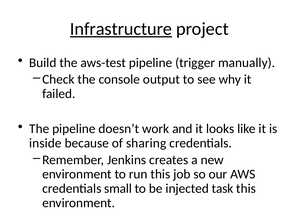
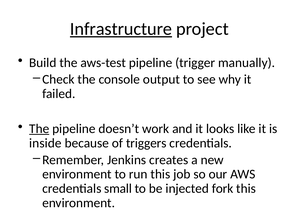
The underline: none -> present (39, 129)
sharing: sharing -> triggers (146, 143)
task: task -> fork (223, 189)
